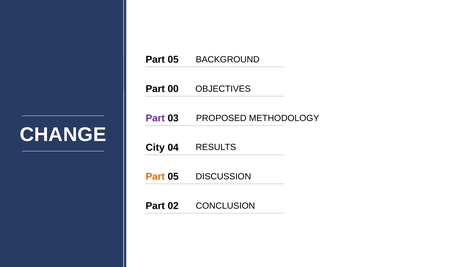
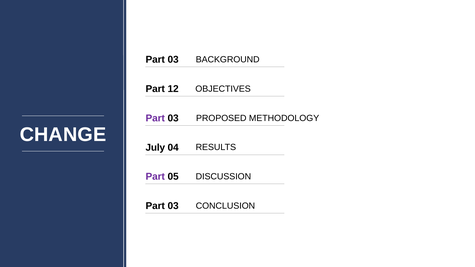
05: 05 -> 03 (173, 60)
00: 00 -> 12 (173, 89)
City: City -> July (155, 148)
Part colour: orange -> purple (155, 177)
02: 02 -> 03 (173, 206)
